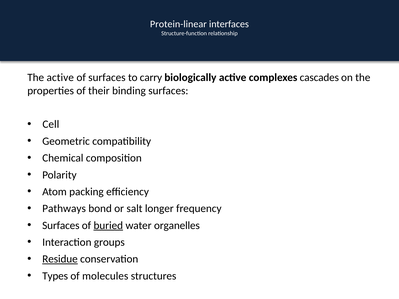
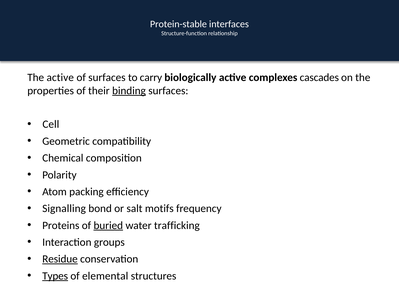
Protein-linear: Protein-linear -> Protein-stable (178, 24)
binding underline: none -> present (129, 91)
Pathways: Pathways -> Signalling (64, 209)
longer: longer -> motifs (159, 209)
Surfaces: Surfaces -> Proteins (61, 226)
organelles: organelles -> trafficking (177, 226)
Types underline: none -> present (55, 276)
molecules: molecules -> elemental (105, 276)
